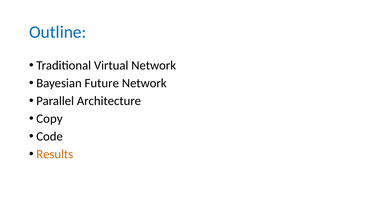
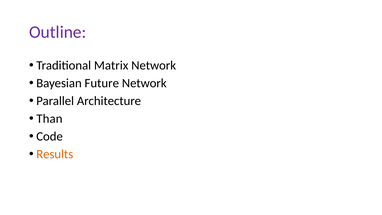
Outline colour: blue -> purple (58, 32)
Virtual: Virtual -> Matrix (111, 65)
Copy: Copy -> Than (49, 119)
